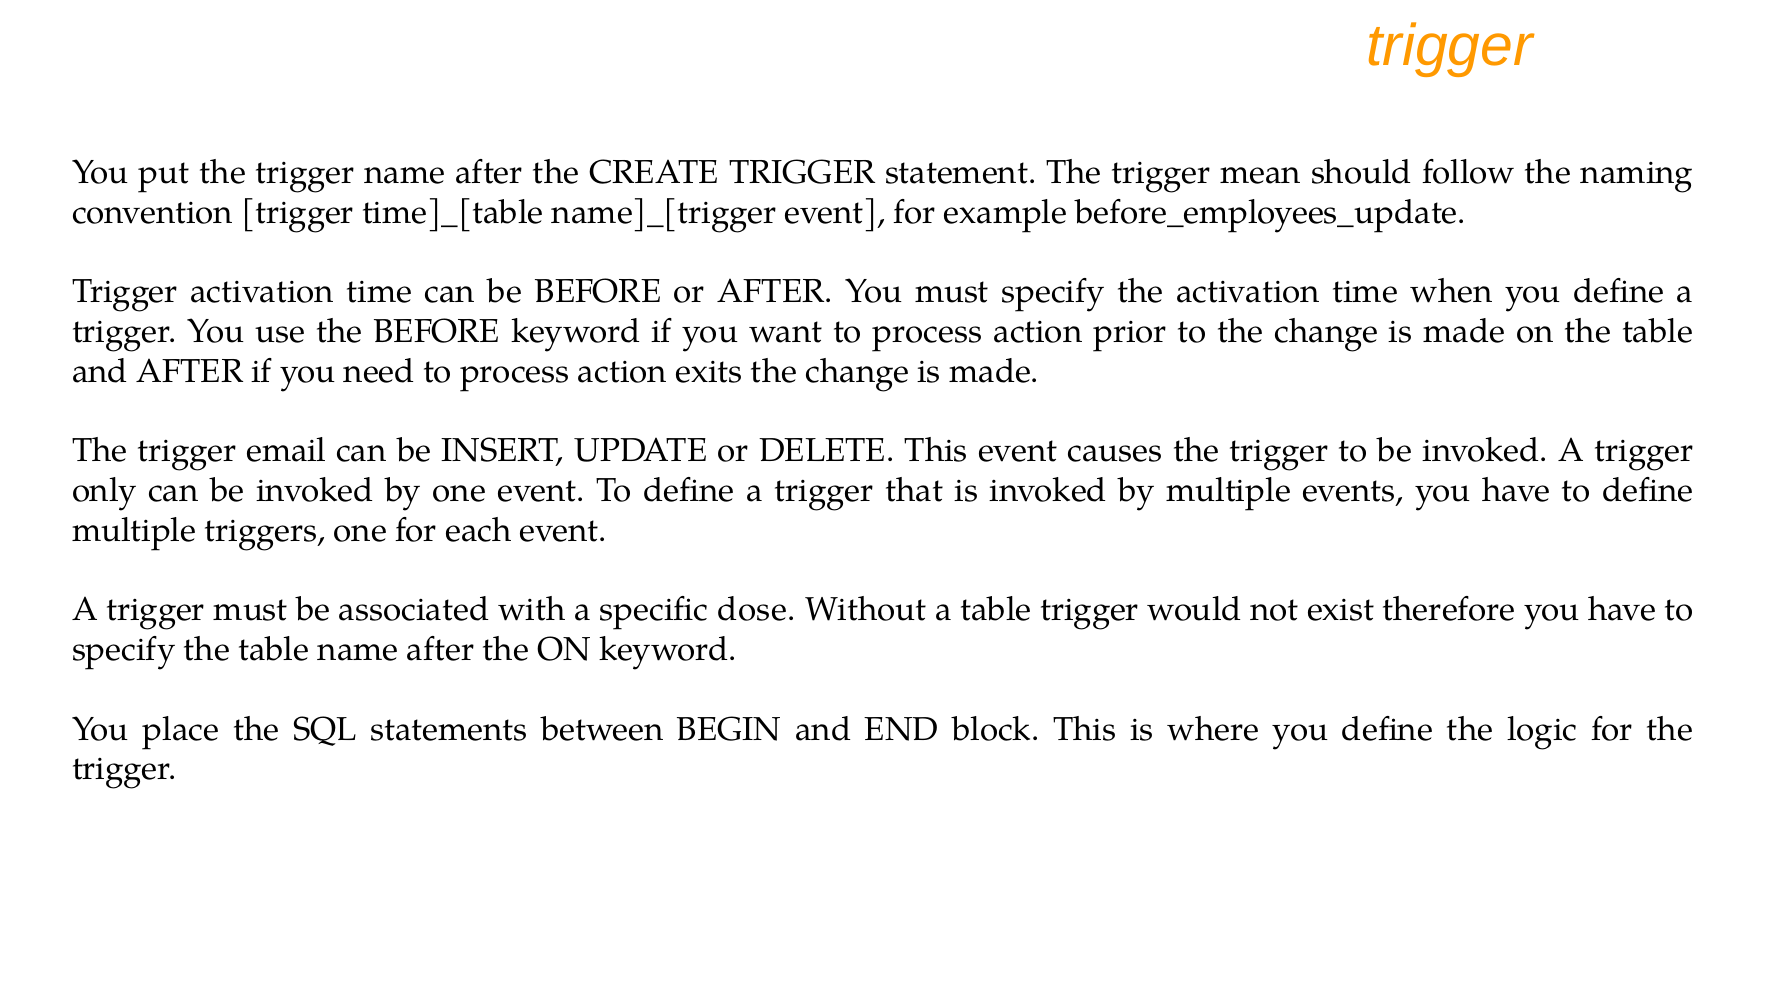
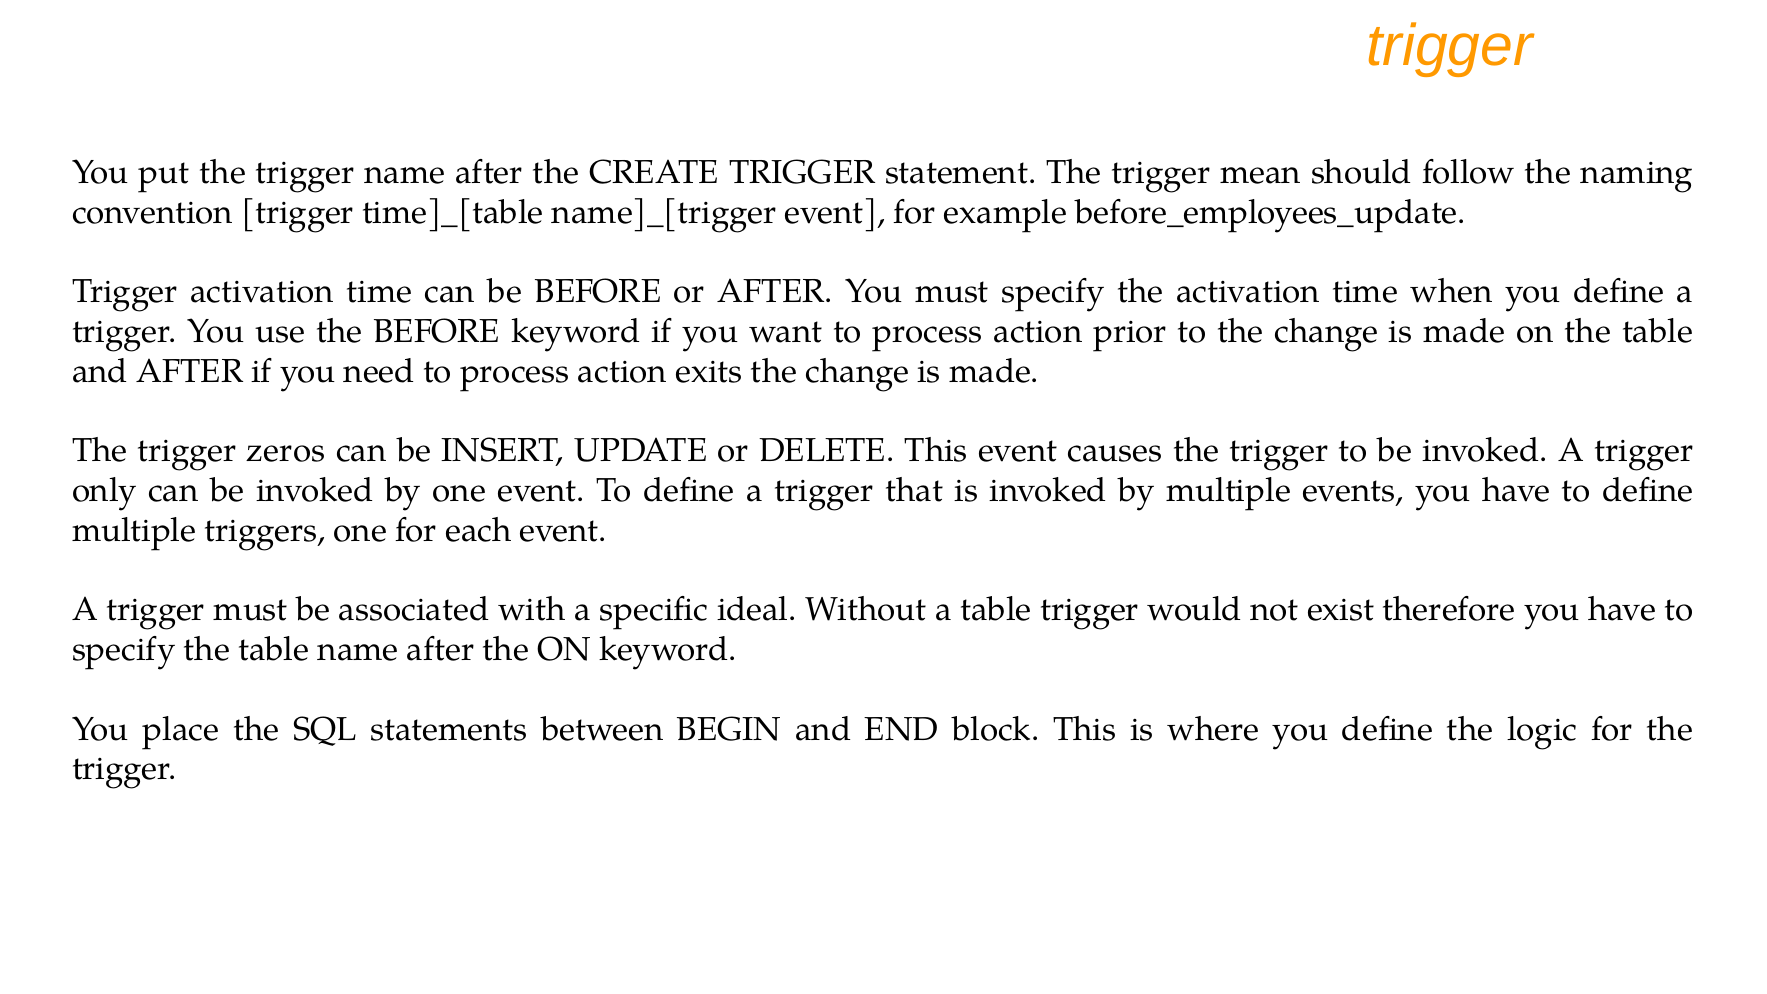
email: email -> zeros (286, 451)
dose: dose -> ideal (757, 610)
